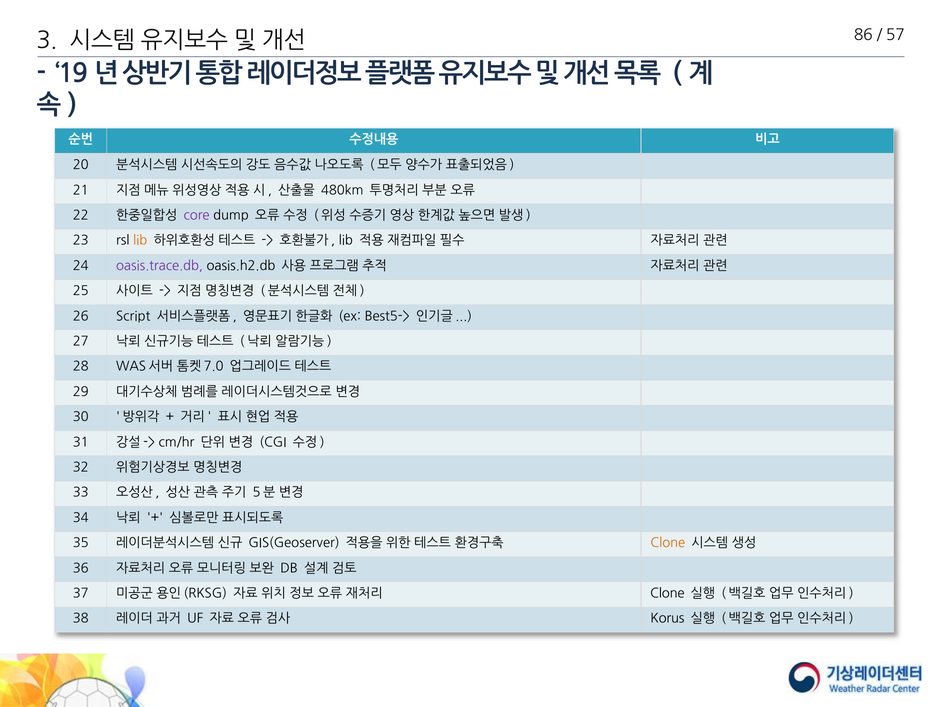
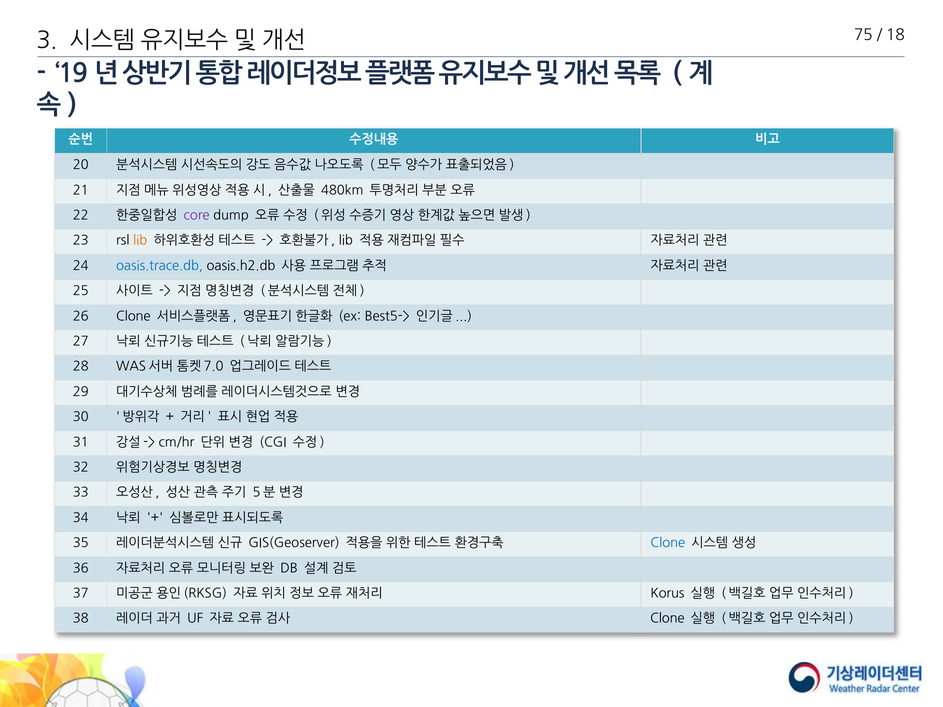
86: 86 -> 75 (863, 35)
57: 57 -> 18 (895, 35)
oasis.trace.db colour: purple -> blue (159, 266)
26 Script: Script -> Clone (133, 316)
Clone colour: orange -> blue (668, 543)
Clone: Clone -> Korus (667, 594)
Korus: Korus -> Clone (667, 619)
